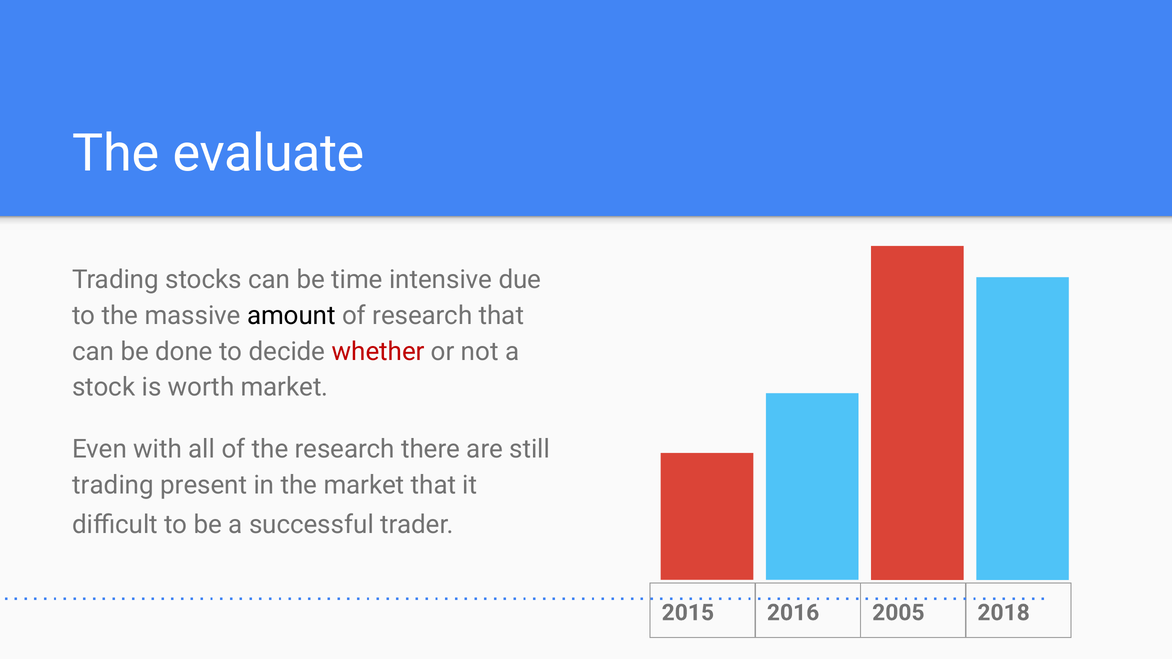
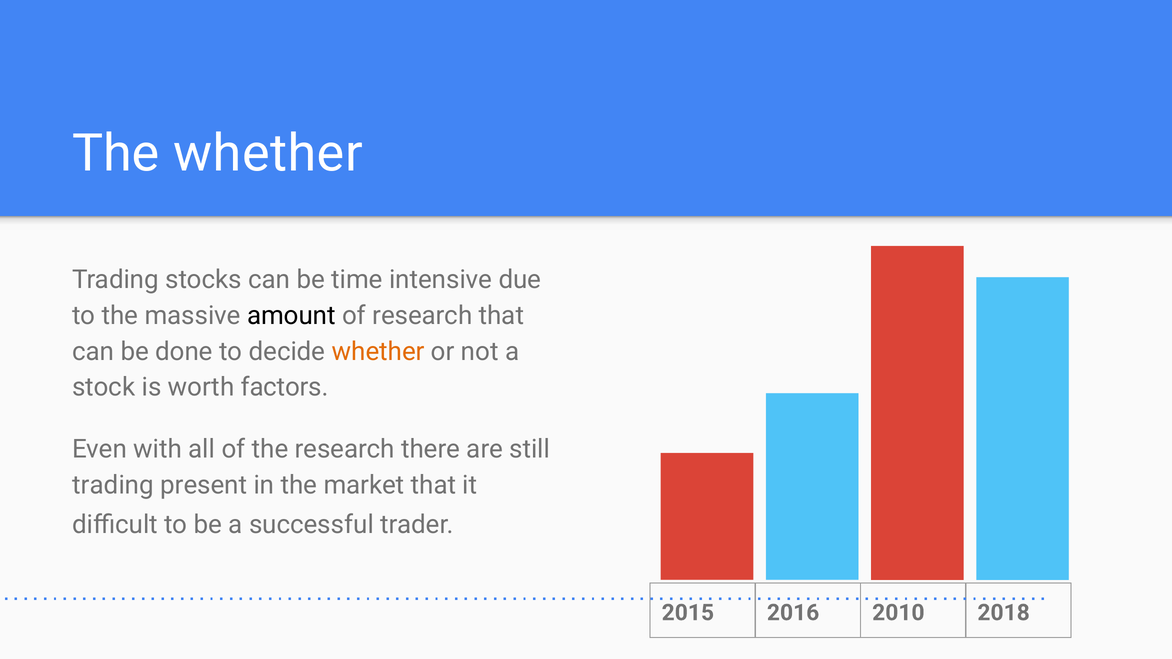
The evaluate: evaluate -> whether (268, 154)
whether colour: red -> orange (378, 352)
worth market: market -> factors (285, 387)
2005: 2005 -> 2010 (898, 613)
